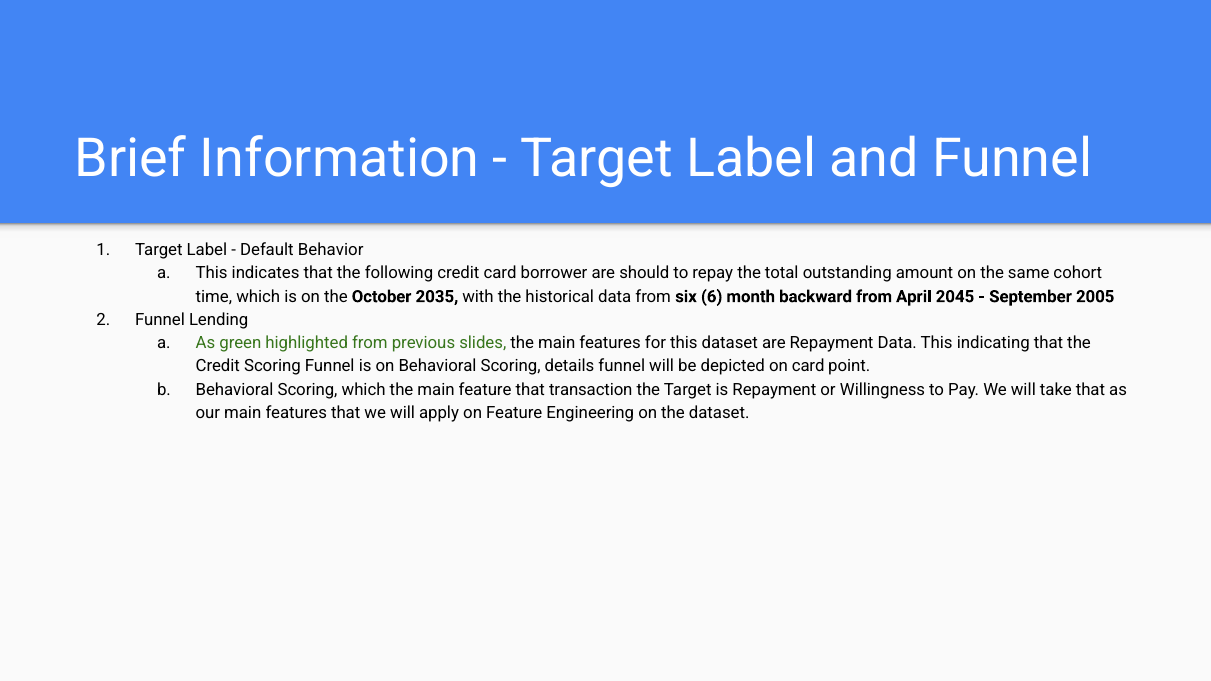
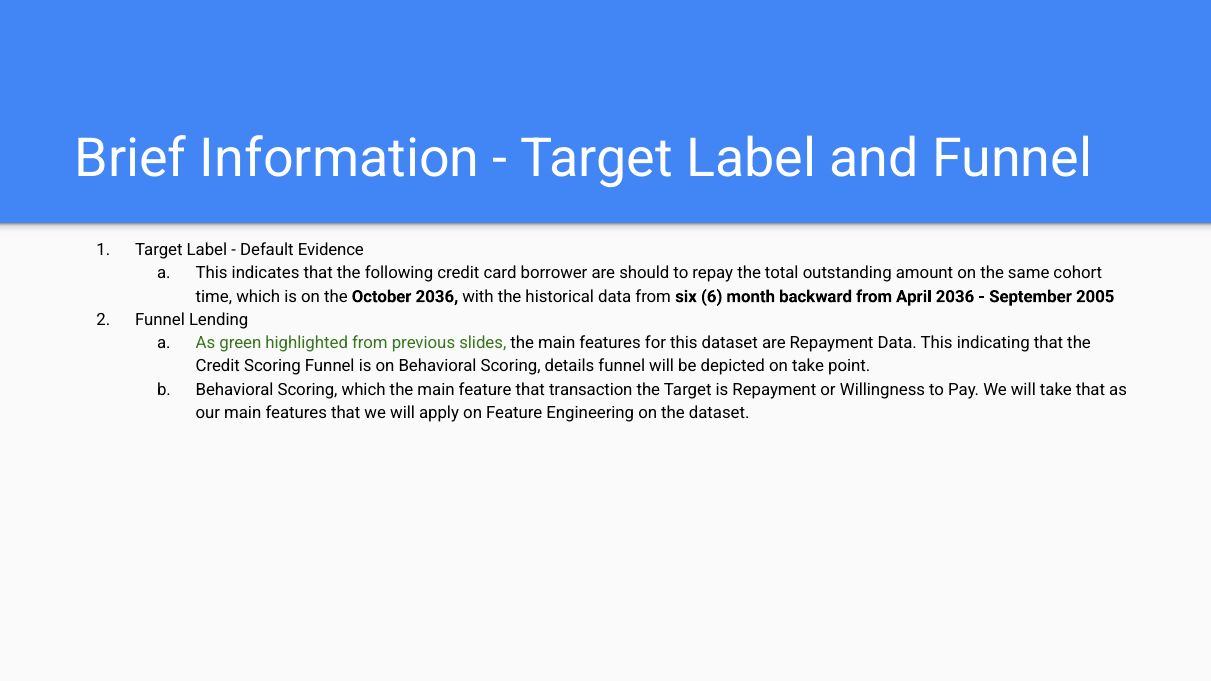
Behavior: Behavior -> Evidence (331, 250)
October 2035: 2035 -> 2036 (437, 297)
April 2045: 2045 -> 2036 (955, 297)
on card: card -> take (808, 366)
